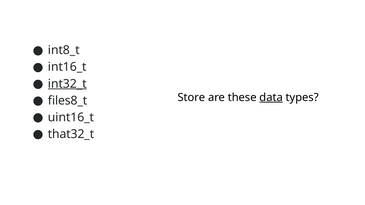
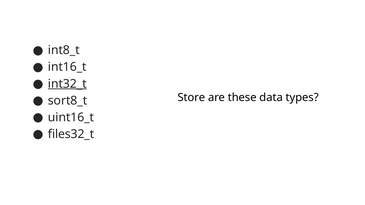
data underline: present -> none (271, 98)
files8_t: files8_t -> sort8_t (68, 101)
that32_t: that32_t -> files32_t (71, 134)
